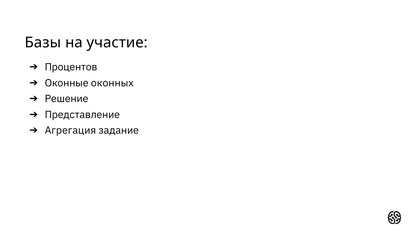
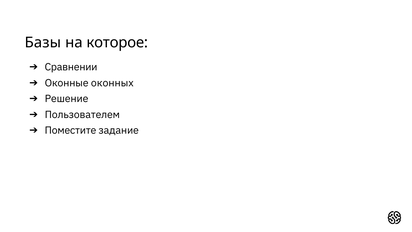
участие: участие -> которое (117, 42)
Процентов: Процентов -> Сравнении (71, 67)
Представление: Представление -> Пользователем (82, 115)
Агрегация: Агрегация -> Поместите (71, 130)
